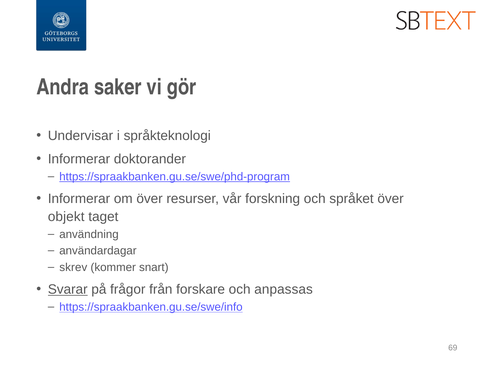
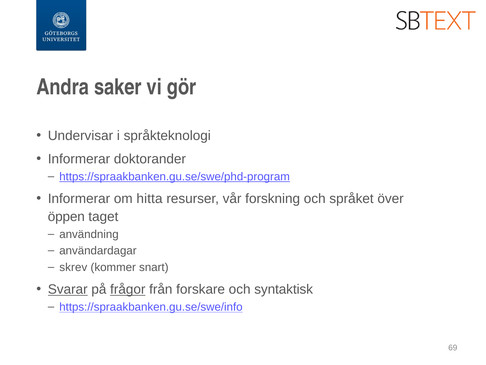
om över: över -> hitta (150, 199)
objekt: objekt -> öppen (66, 216)
frågor underline: none -> present (128, 289)
anpassas: anpassas -> syntaktisk (284, 289)
